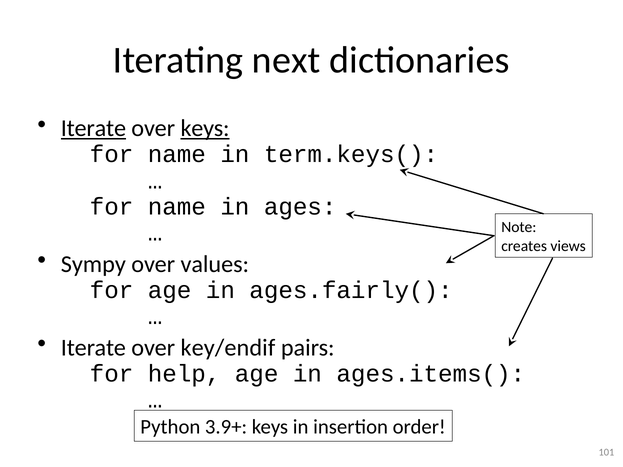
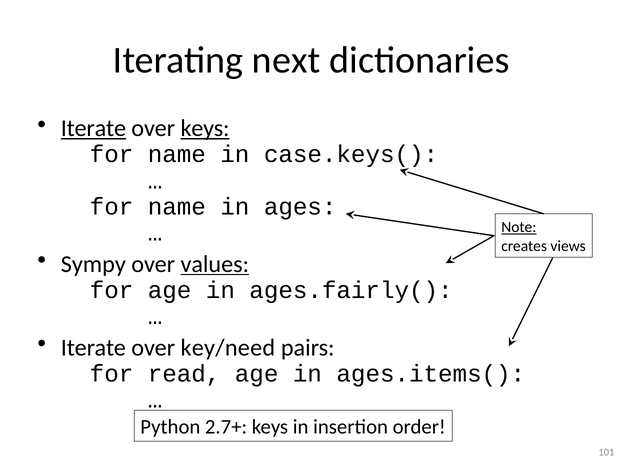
term.keys(: term.keys( -> case.keys( (351, 155)
Note underline: none -> present (519, 227)
values underline: none -> present (215, 264)
key/endif: key/endif -> key/need (228, 348)
help: help -> read (184, 374)
3.9+: 3.9+ -> 2.7+ (226, 427)
